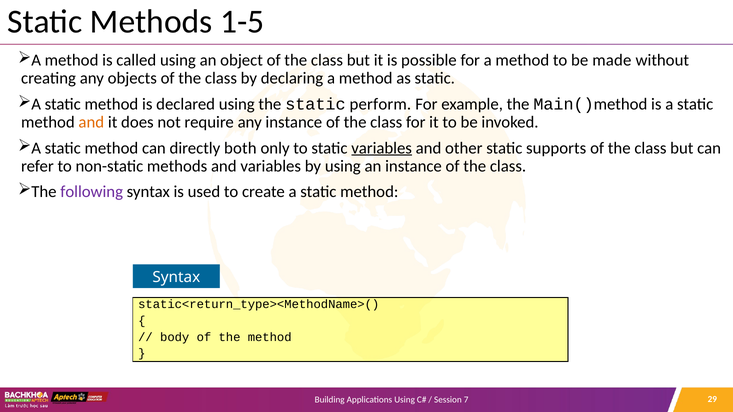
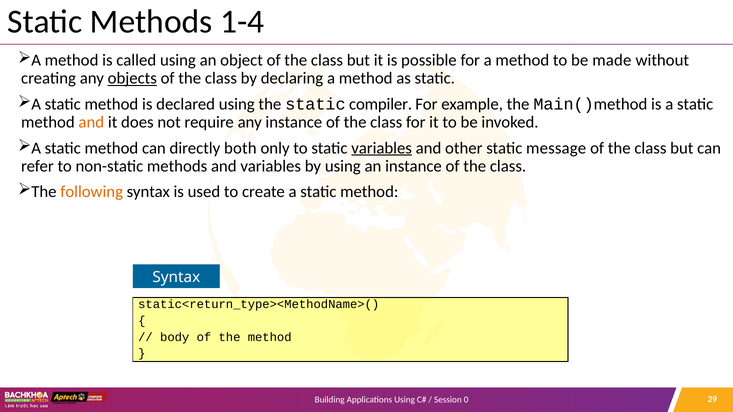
1-5: 1-5 -> 1-4 (242, 22)
objects underline: none -> present (132, 78)
perform: perform -> compiler (381, 104)
supports: supports -> message (556, 148)
following colour: purple -> orange (92, 192)
7: 7 -> 0 (466, 400)
